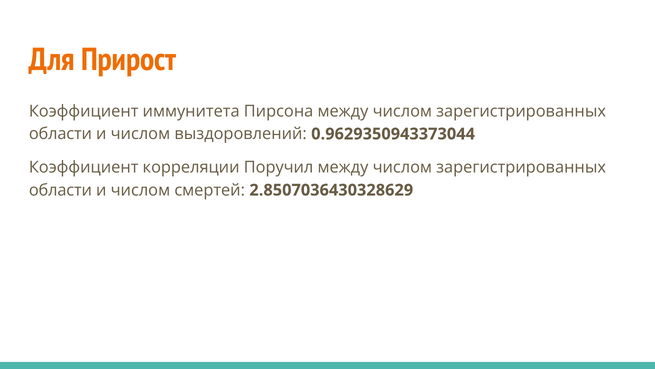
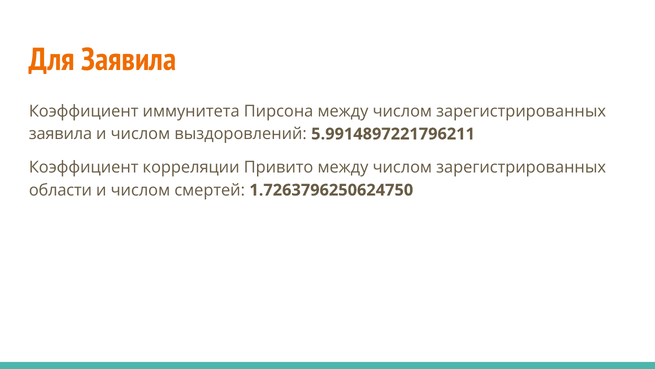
Для Прирост: Прирост -> Заявила (129, 60)
области: области -> заявила (60, 134)
0.9629350943373044: 0.9629350943373044 -> 5.9914897221796211 (393, 134)
Поручил: Поручил -> Привито (279, 167)
2.8507036430328629: 2.8507036430328629 -> 1.7263796250624750 (331, 190)
